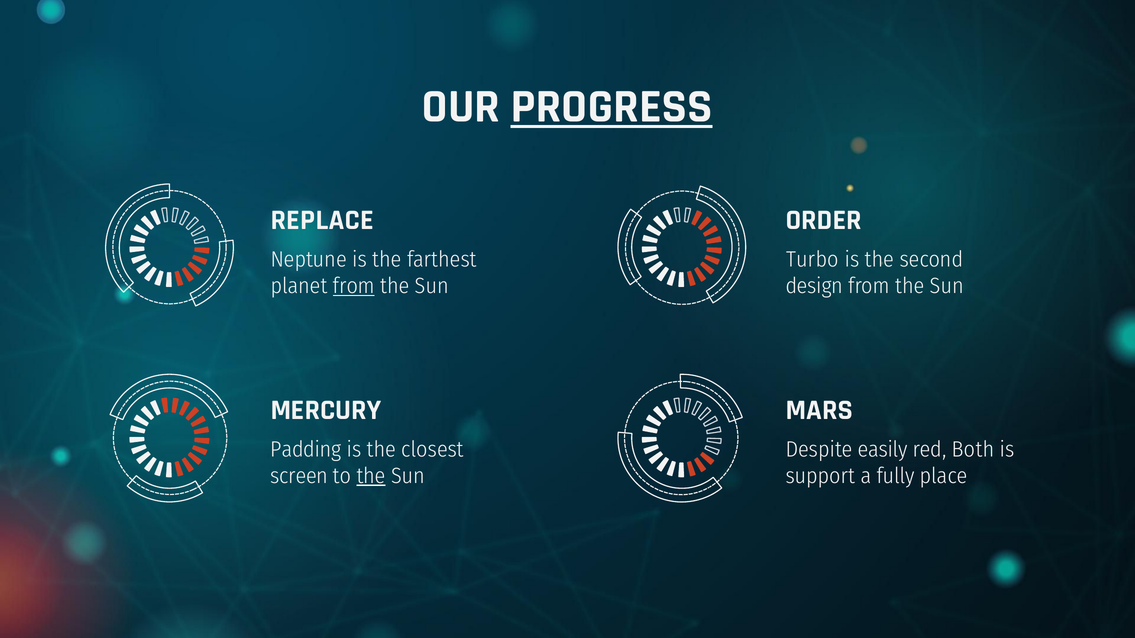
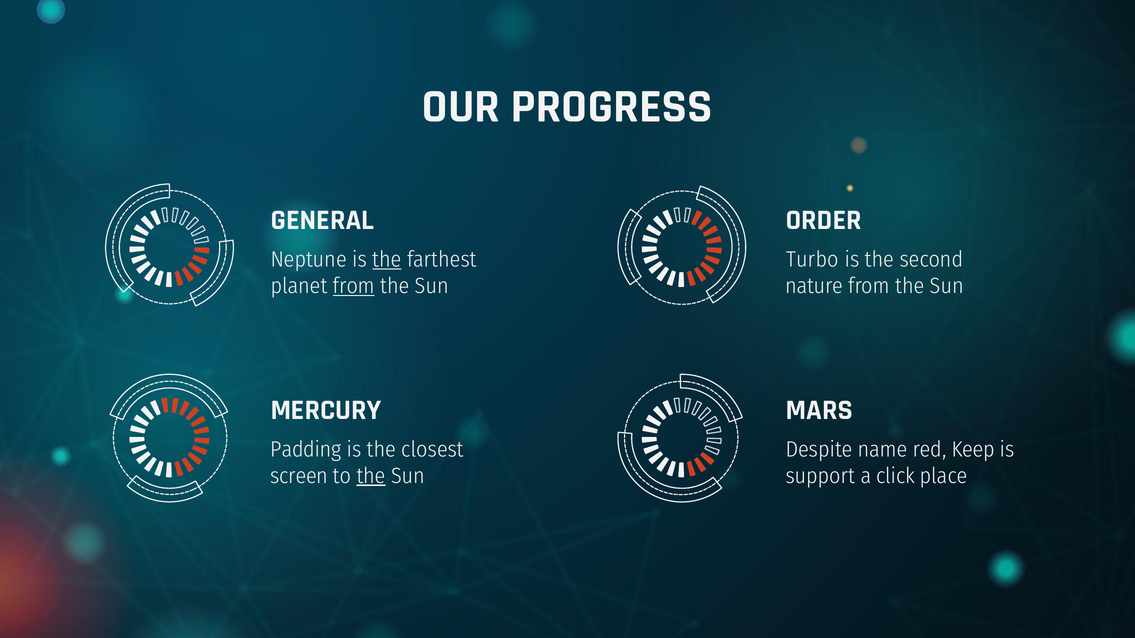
PROGRESS underline: present -> none (612, 106)
REPLACE: REPLACE -> GENERAL (322, 220)
the underline: none -> present (387, 260)
design: design -> nature (814, 286)
easily: easily -> name (883, 450)
Both: Both -> Keep (973, 450)
fully: fully -> click (896, 476)
